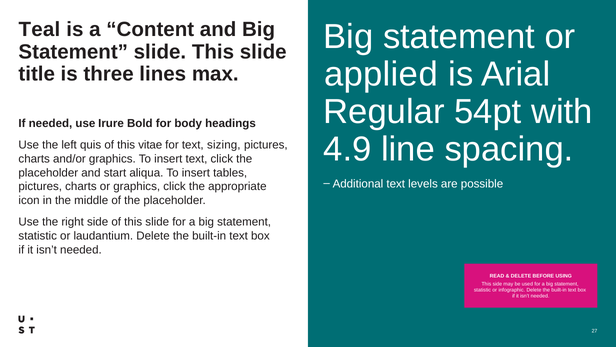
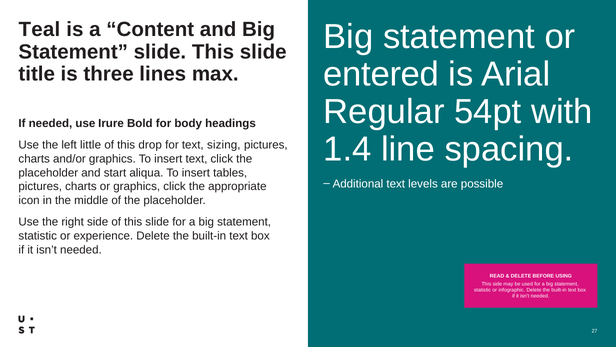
applied: applied -> entered (381, 74)
4.9: 4.9 -> 1.4 (347, 149)
quis: quis -> little (91, 145)
vitae: vitae -> drop (150, 145)
laudantium: laudantium -> experience (103, 236)
